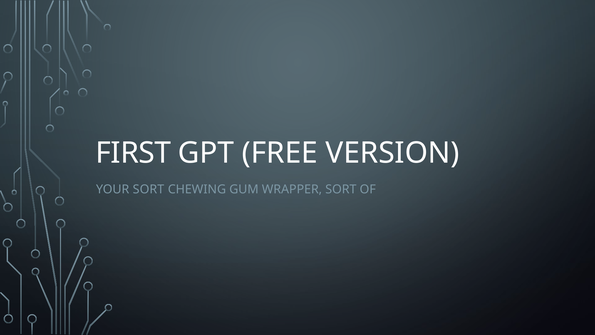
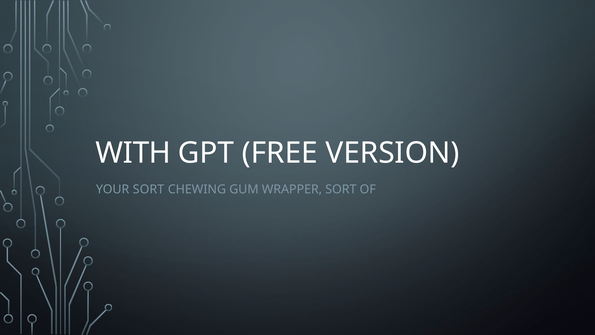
FIRST: FIRST -> WITH (133, 153)
